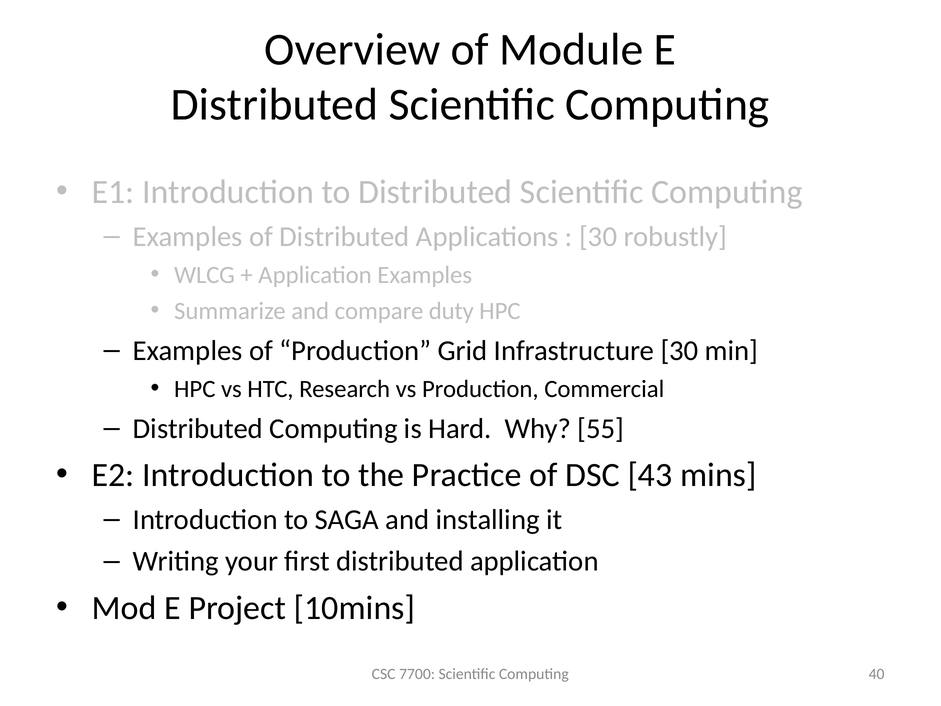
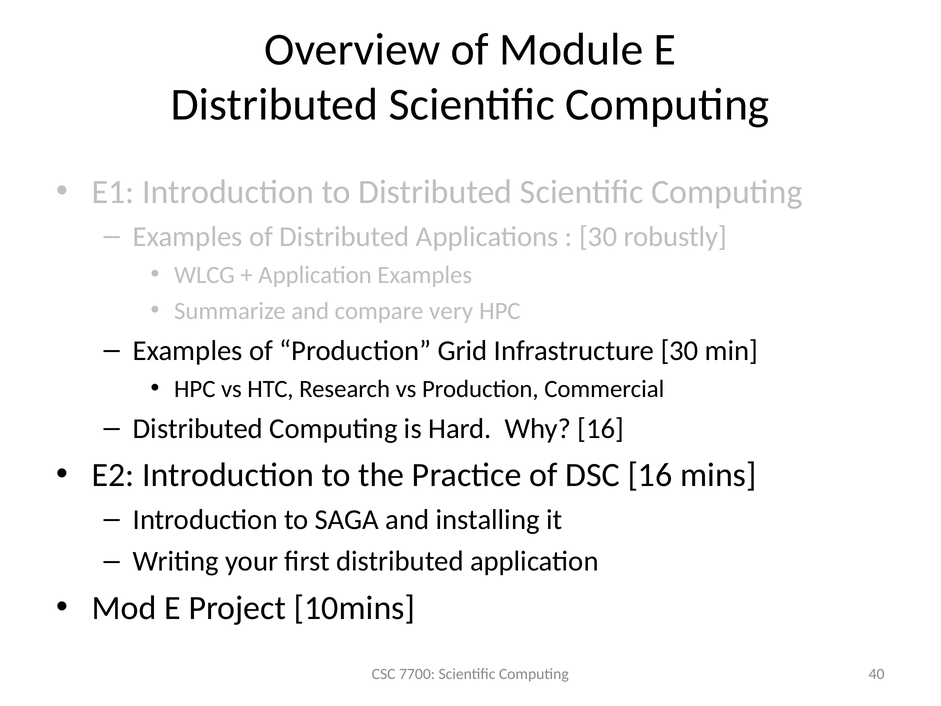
duty: duty -> very (451, 311)
Why 55: 55 -> 16 (601, 429)
DSC 43: 43 -> 16 (650, 475)
